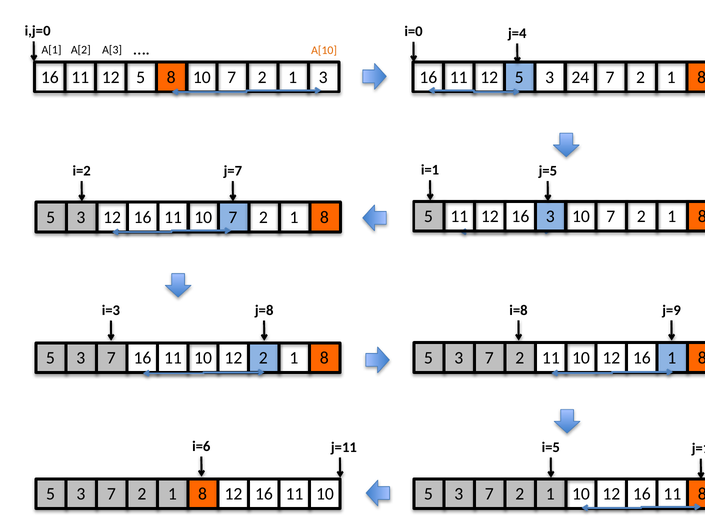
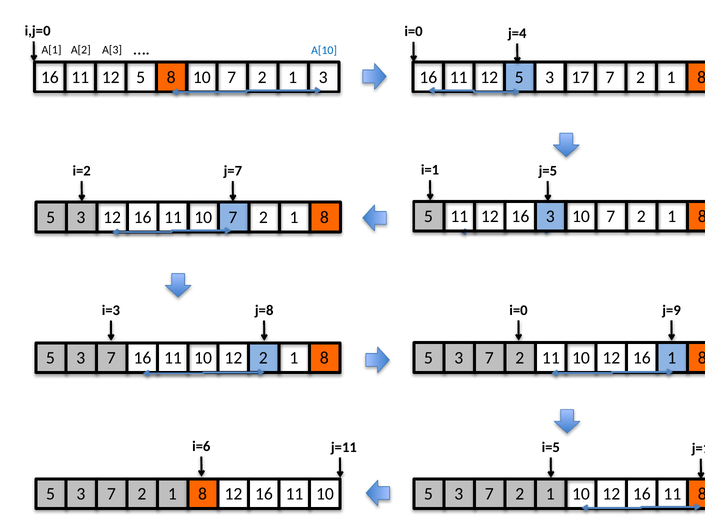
A[10 colour: orange -> blue (324, 51)
24: 24 -> 17 (580, 77)
i=8: i=8 -> i=0 (518, 310)
